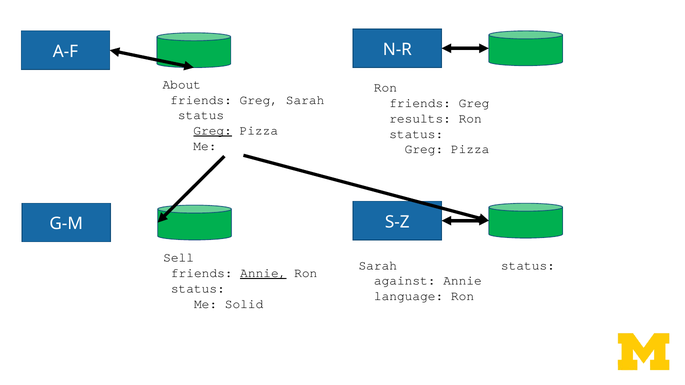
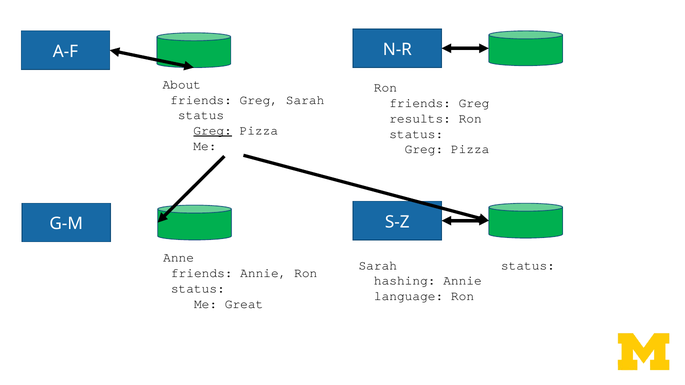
Sell: Sell -> Anne (179, 258)
Annie underline: present -> none (263, 273)
against: against -> hashing (405, 281)
Solid: Solid -> Great (244, 304)
